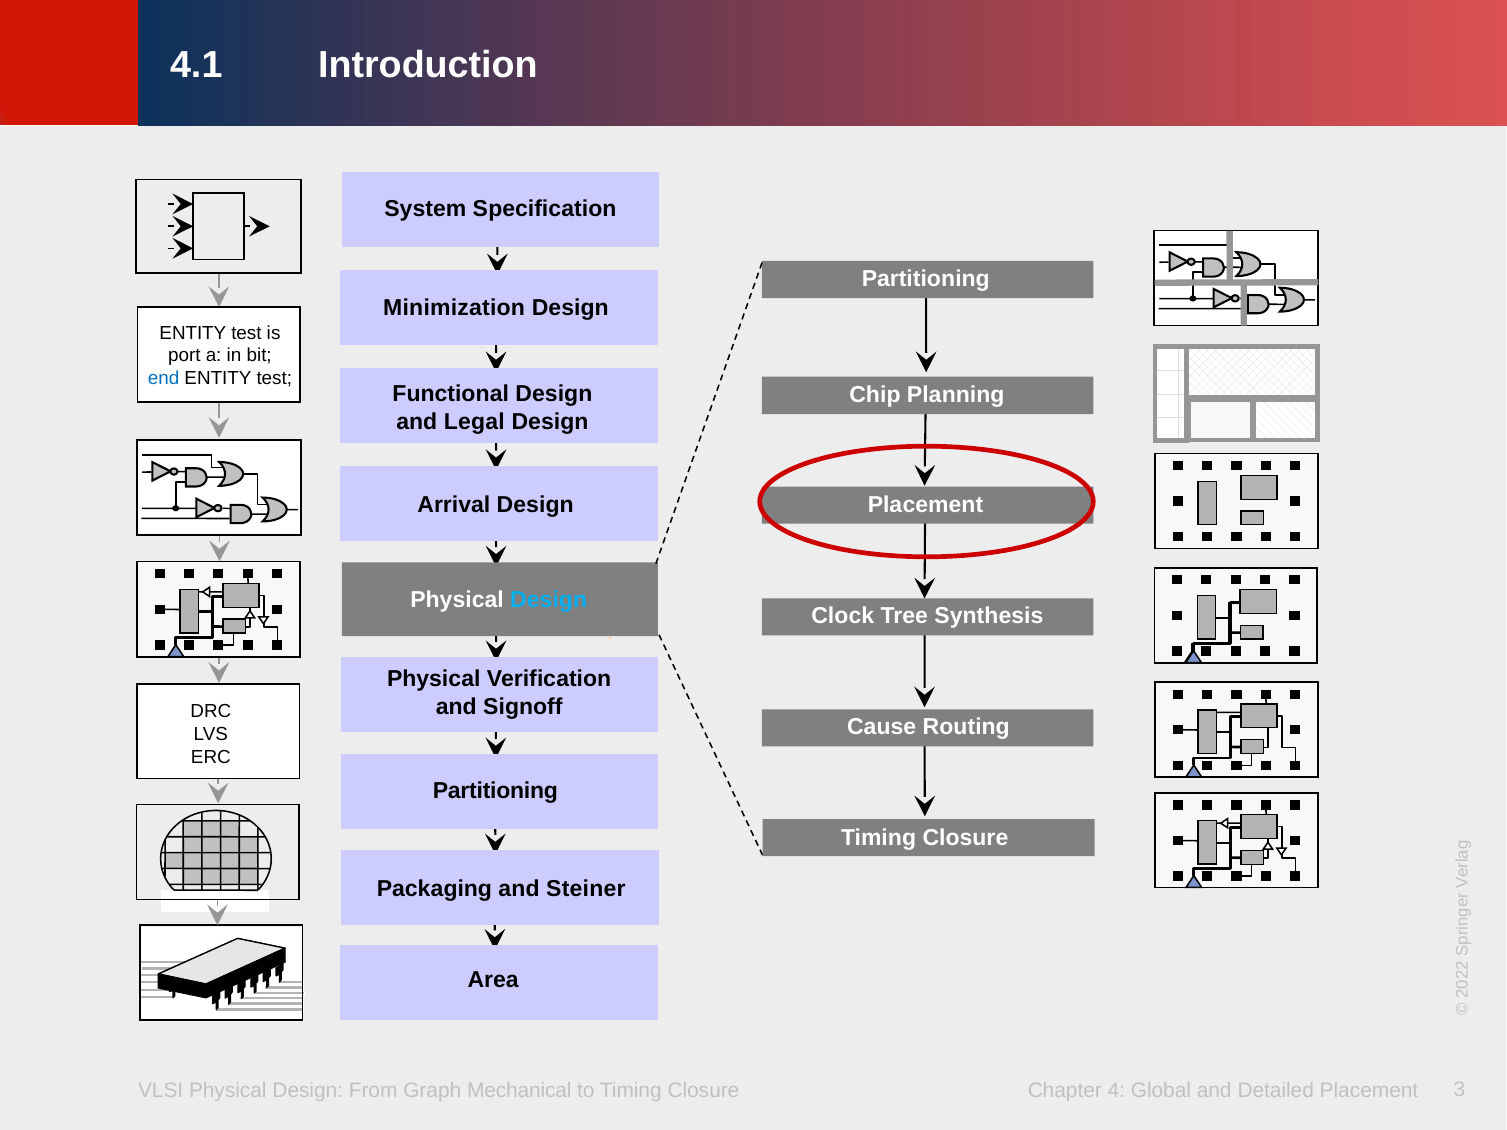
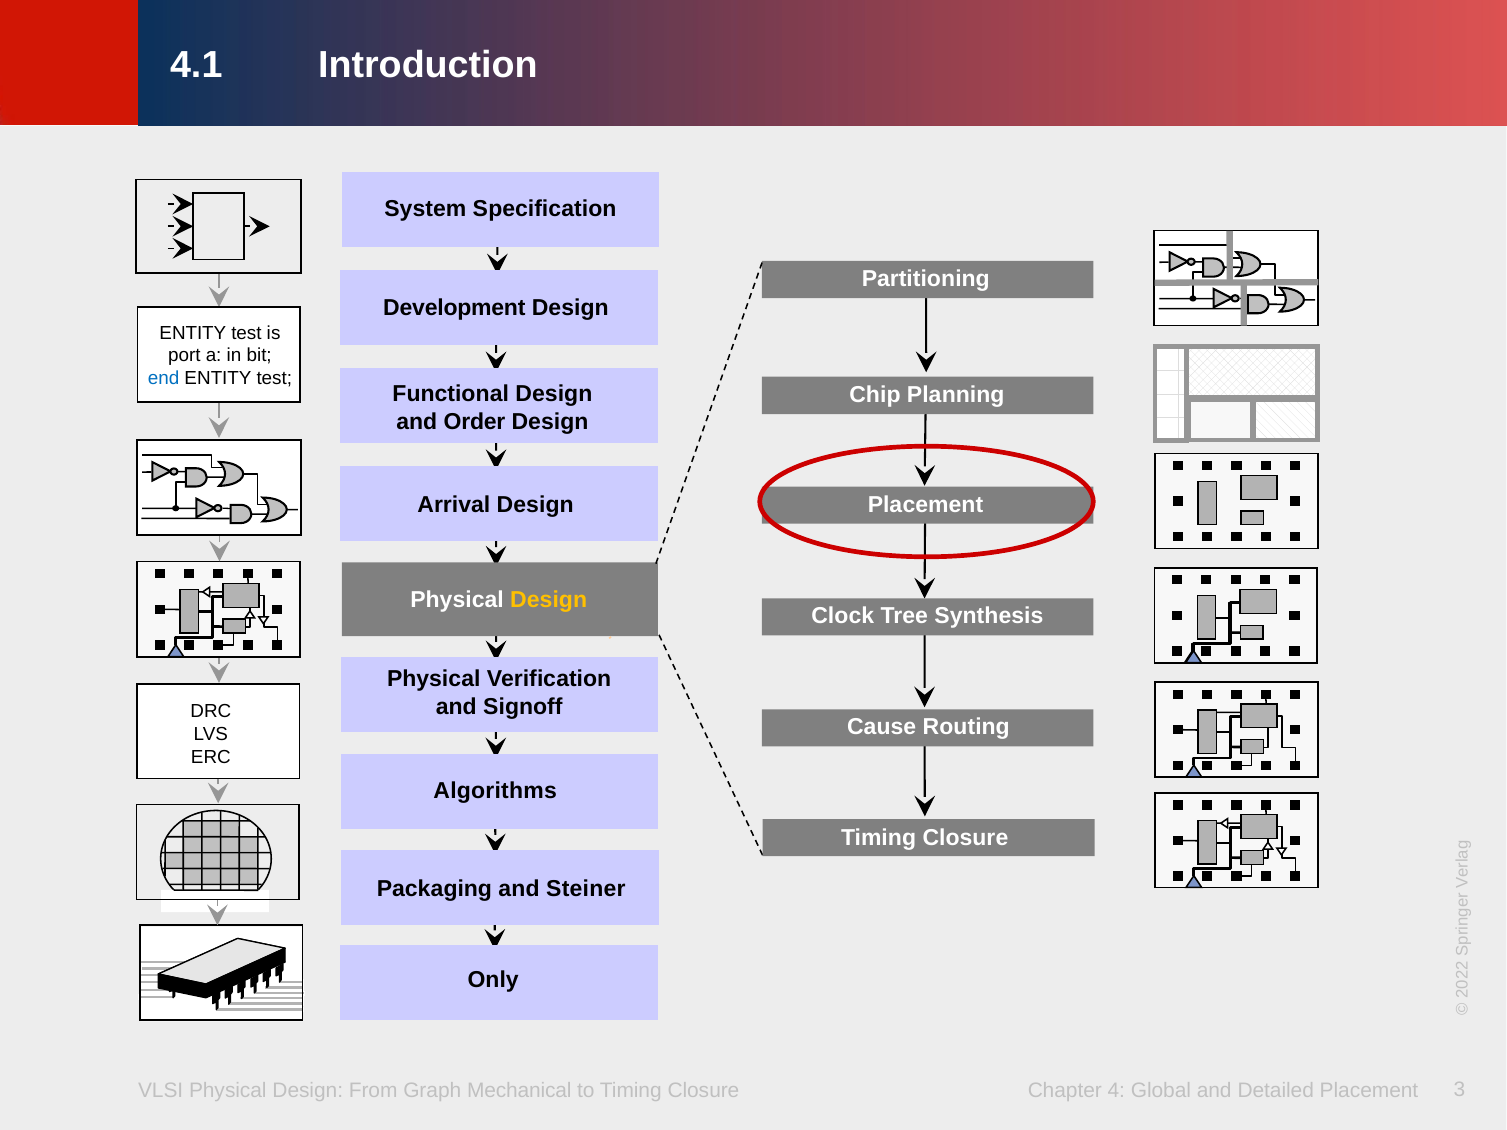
Minimization: Minimization -> Development (454, 308)
Legal: Legal -> Order (475, 422)
Design colour: light blue -> yellow (549, 600)
Partitioning: Partitioning -> Algorithms (495, 791)
Area: Area -> Only (493, 980)
